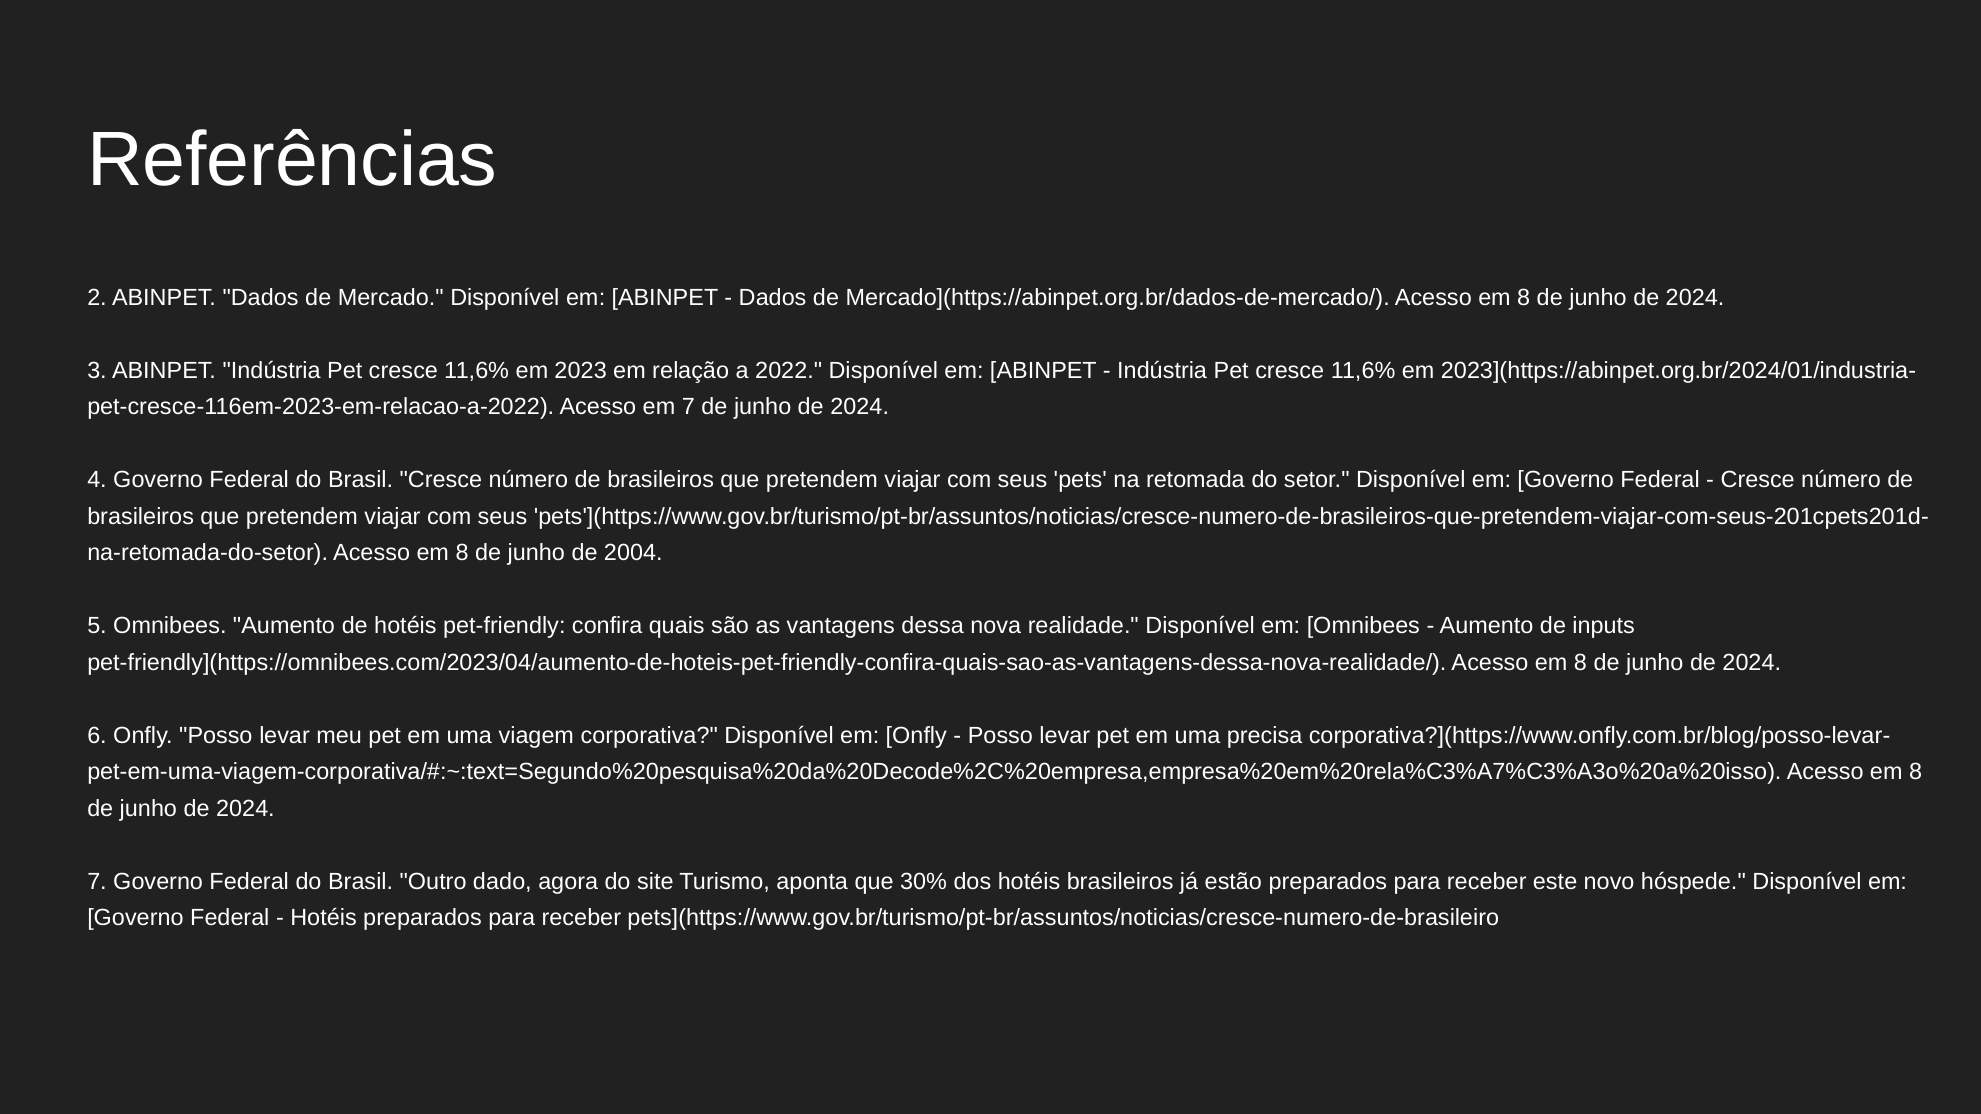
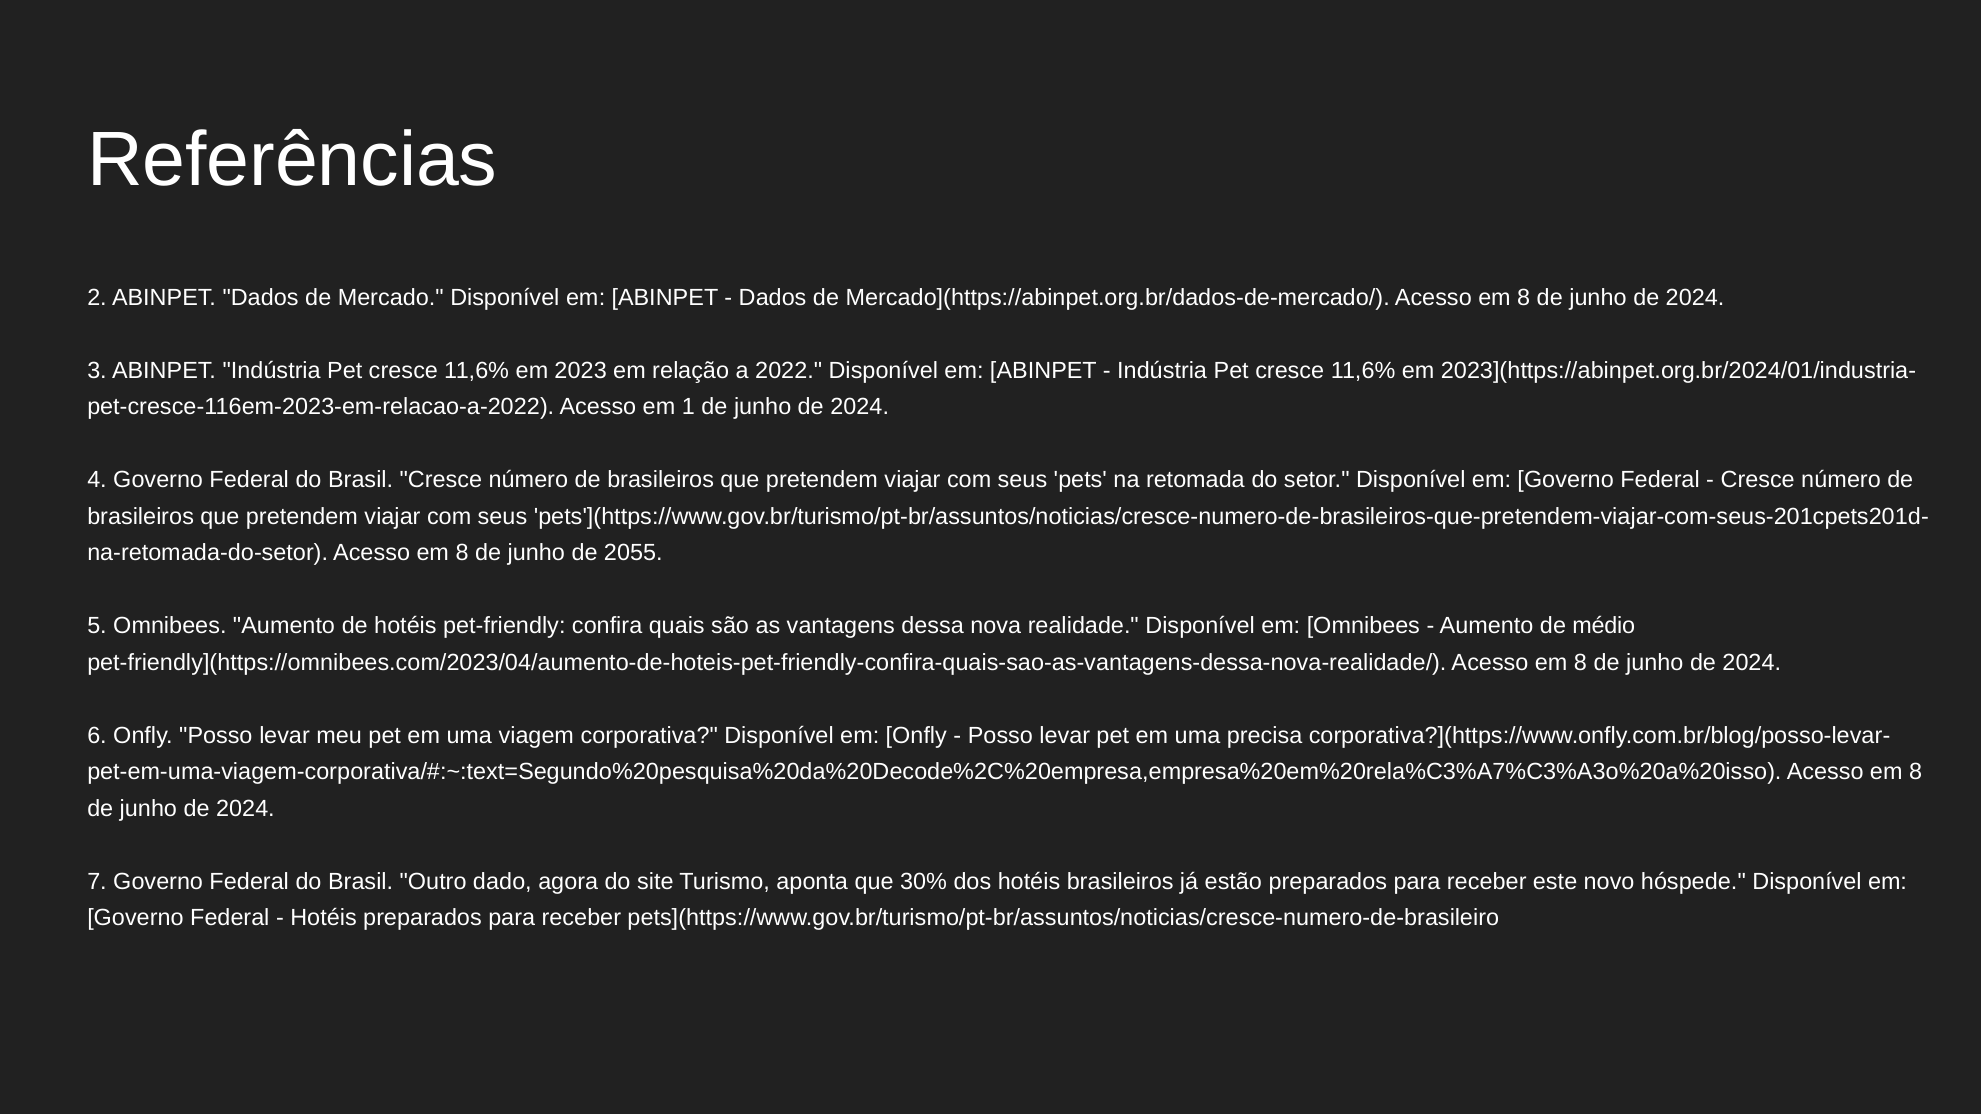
em 7: 7 -> 1 (688, 407)
2004: 2004 -> 2055 (633, 553)
inputs: inputs -> médio (1604, 626)
